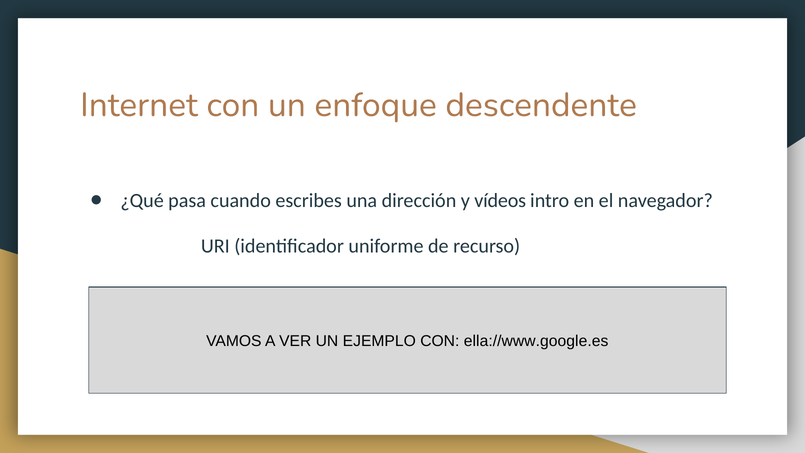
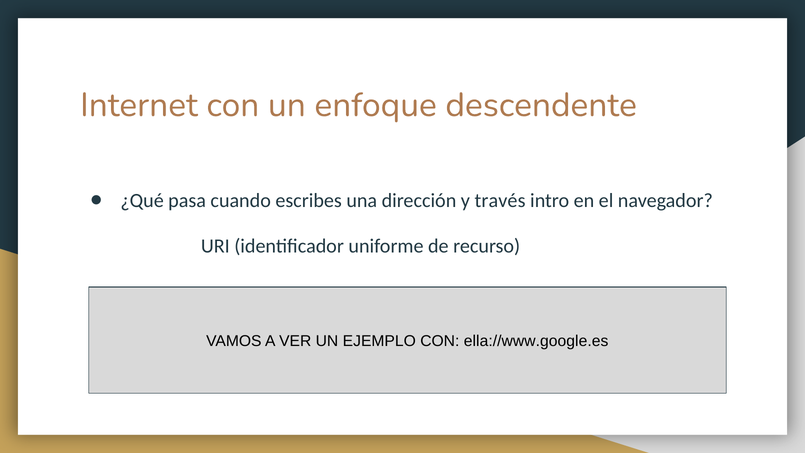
vídeos: vídeos -> través (500, 200)
